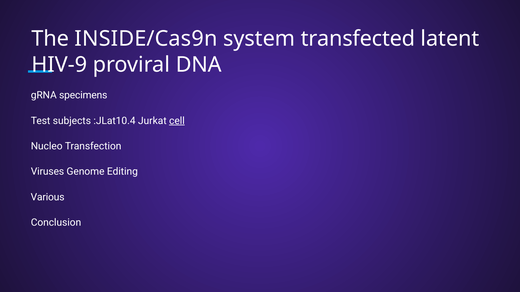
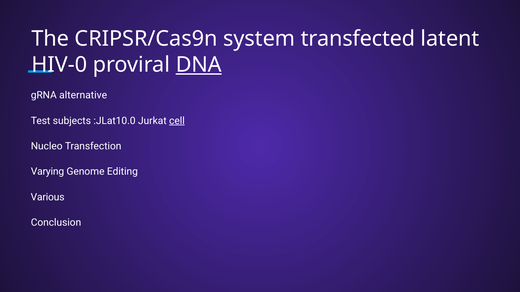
INSIDE/Cas9n: INSIDE/Cas9n -> CRIPSR/Cas9n (146, 39)
HIV-9: HIV-9 -> HIV-0 (59, 65)
DNA underline: none -> present (199, 65)
specimens: specimens -> alternative (83, 95)
:JLat10.4: :JLat10.4 -> :JLat10.0 (115, 121)
Viruses: Viruses -> Varying (47, 172)
